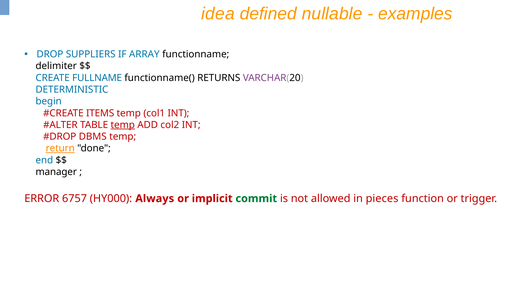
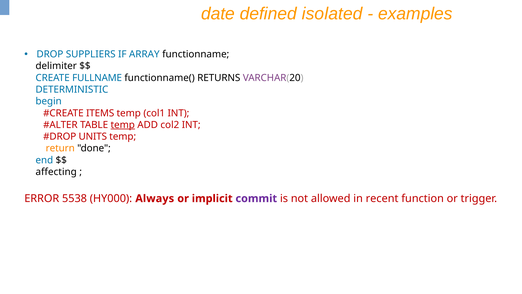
idea: idea -> date (218, 14)
nullable: nullable -> isolated (332, 14)
DBMS: DBMS -> UNITS (93, 136)
return underline: present -> none (60, 148)
manager: manager -> affecting (56, 172)
6757: 6757 -> 5538 (75, 198)
commit colour: green -> purple (256, 198)
pieces: pieces -> recent (382, 198)
